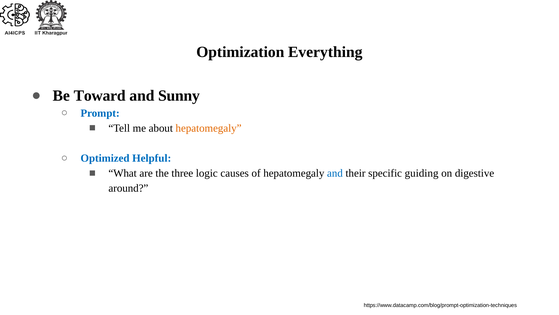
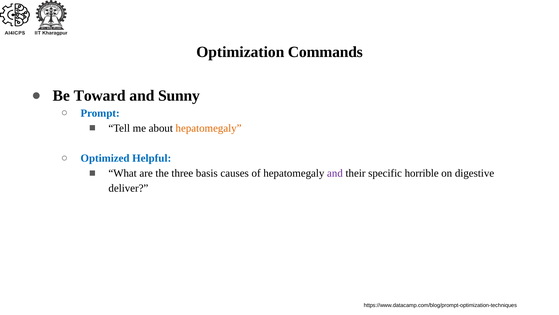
Everything: Everything -> Commands (325, 52)
logic: logic -> basis (207, 173)
and colour: blue -> purple (335, 173)
guiding: guiding -> horrible (422, 173)
around: around -> deliver (128, 188)
